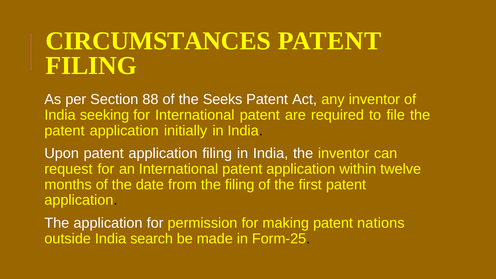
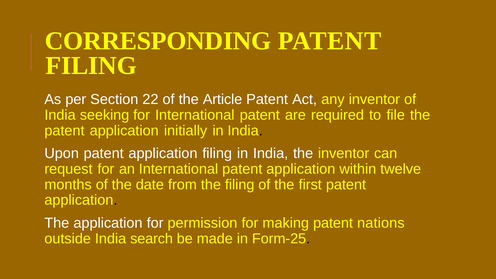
CIRCUMSTANCES: CIRCUMSTANCES -> CORRESPONDING (158, 41)
88: 88 -> 22 (150, 99)
Seeks: Seeks -> Article (223, 99)
